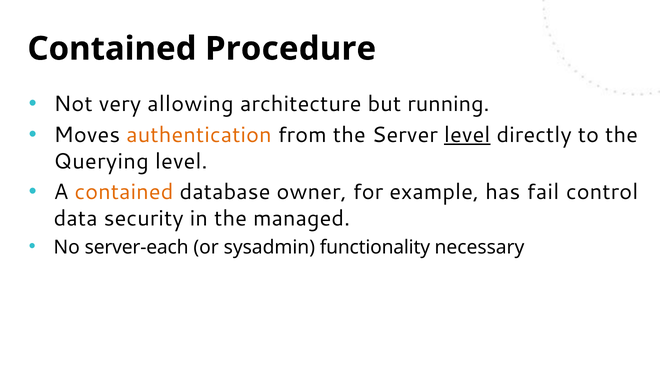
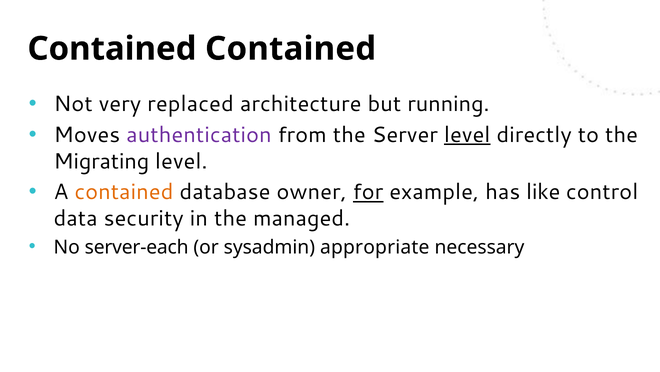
Contained Procedure: Procedure -> Contained (291, 49)
allowing: allowing -> replaced (190, 104)
authentication colour: orange -> purple (199, 135)
Querying: Querying -> Migrating (101, 161)
for underline: none -> present (368, 192)
fail: fail -> like (543, 192)
functionality: functionality -> appropriate (375, 247)
